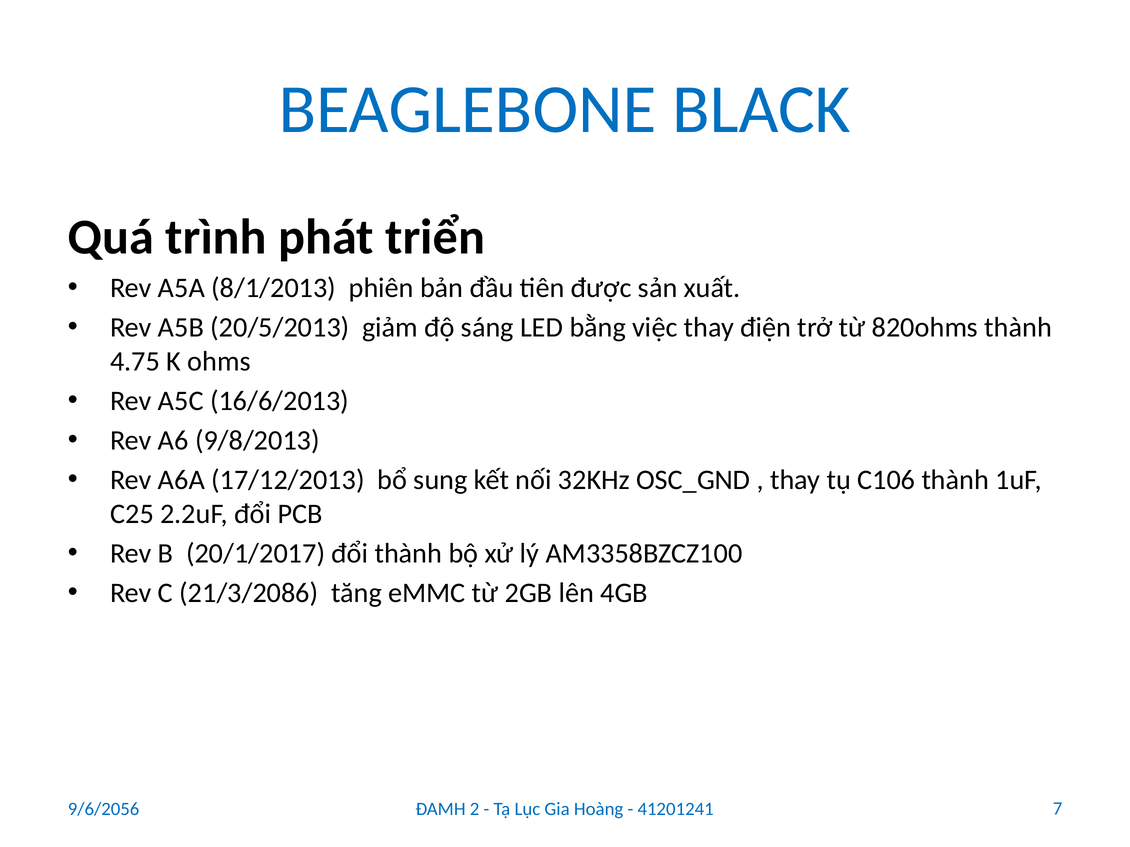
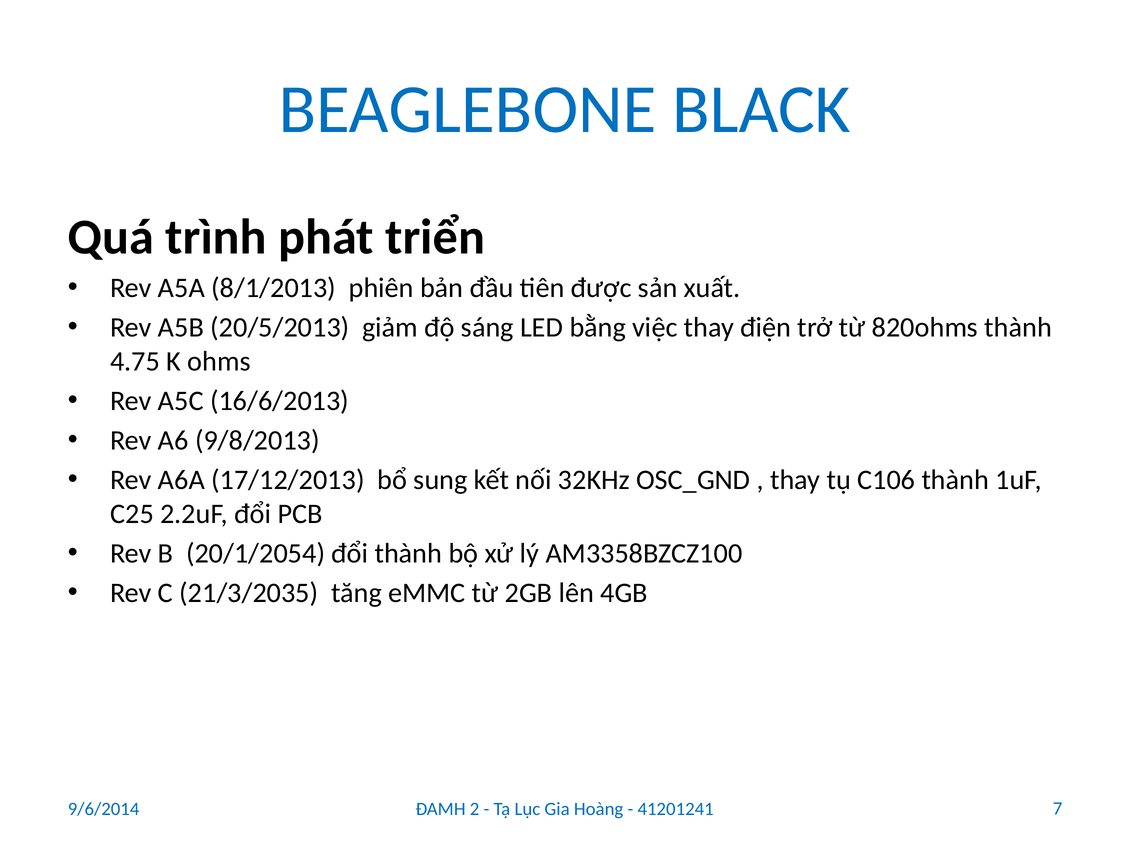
20/1/2017: 20/1/2017 -> 20/1/2054 (256, 554)
21/3/2086: 21/3/2086 -> 21/3/2035 (249, 593)
9/6/2056: 9/6/2056 -> 9/6/2014 (104, 809)
